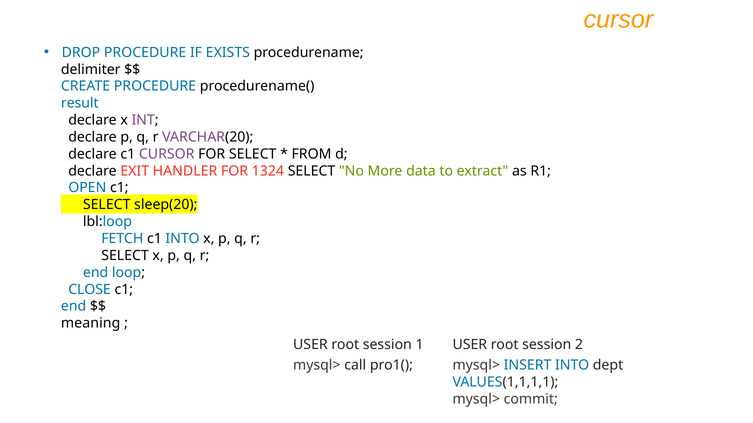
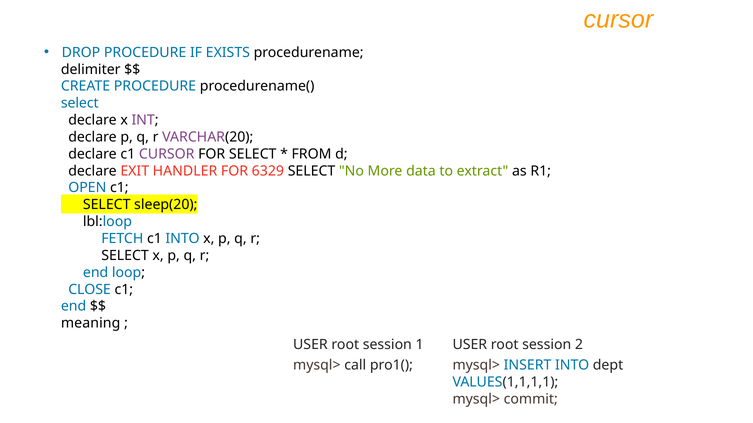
result: result -> select (80, 103)
1324: 1324 -> 6329 (268, 171)
